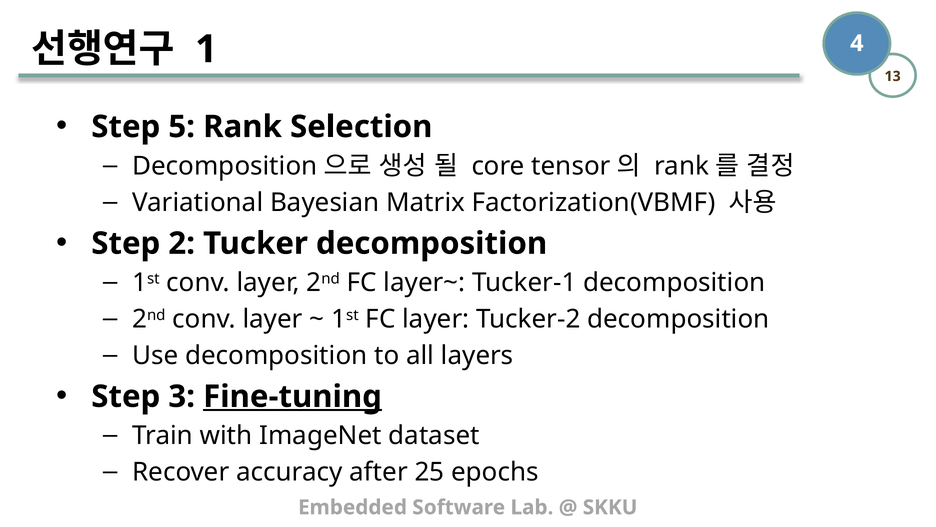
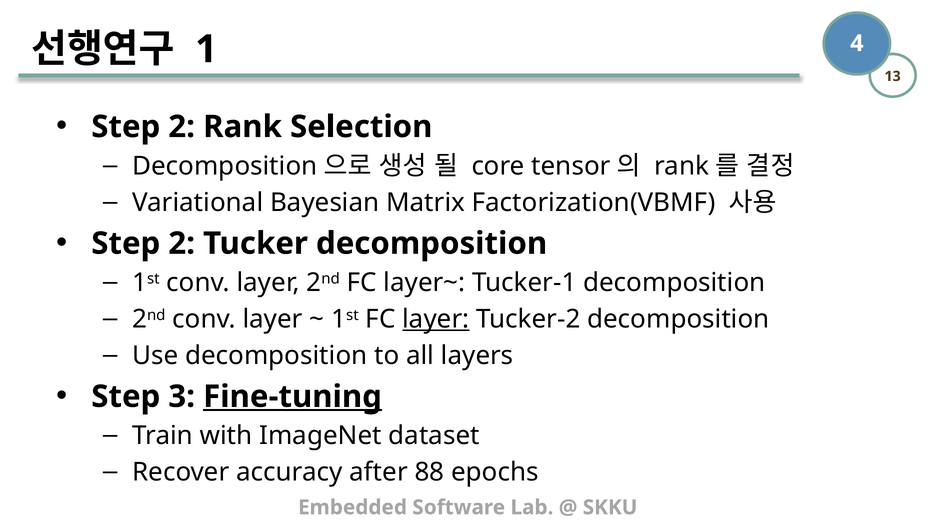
5: 5 -> 2 (182, 127)
layer underline: none -> present (436, 319)
25: 25 -> 88 (429, 472)
